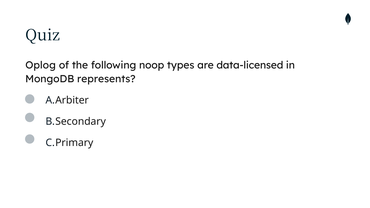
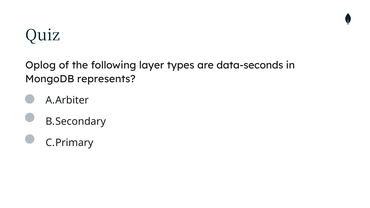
noop: noop -> layer (152, 65)
data-licensed: data-licensed -> data-seconds (250, 65)
